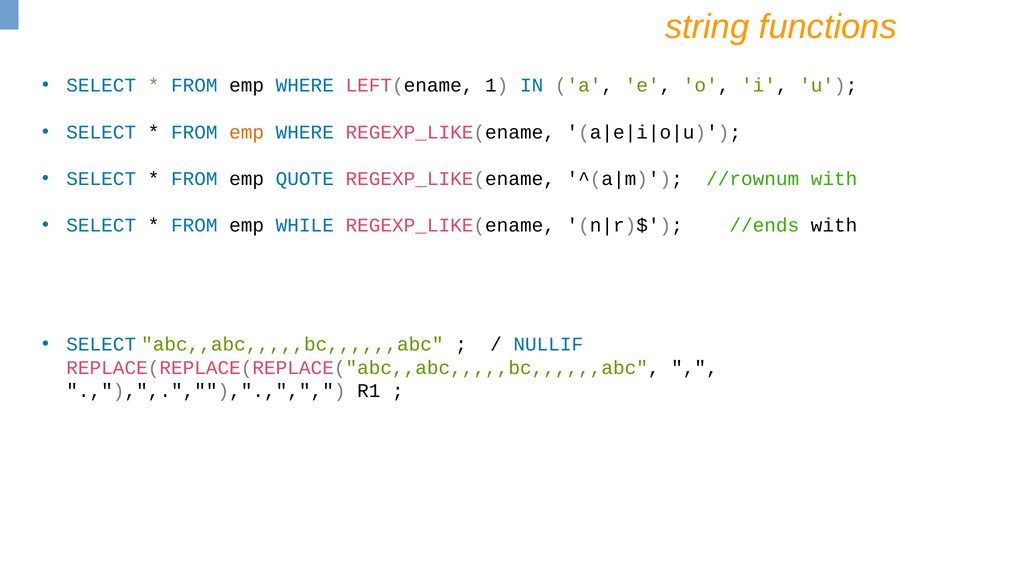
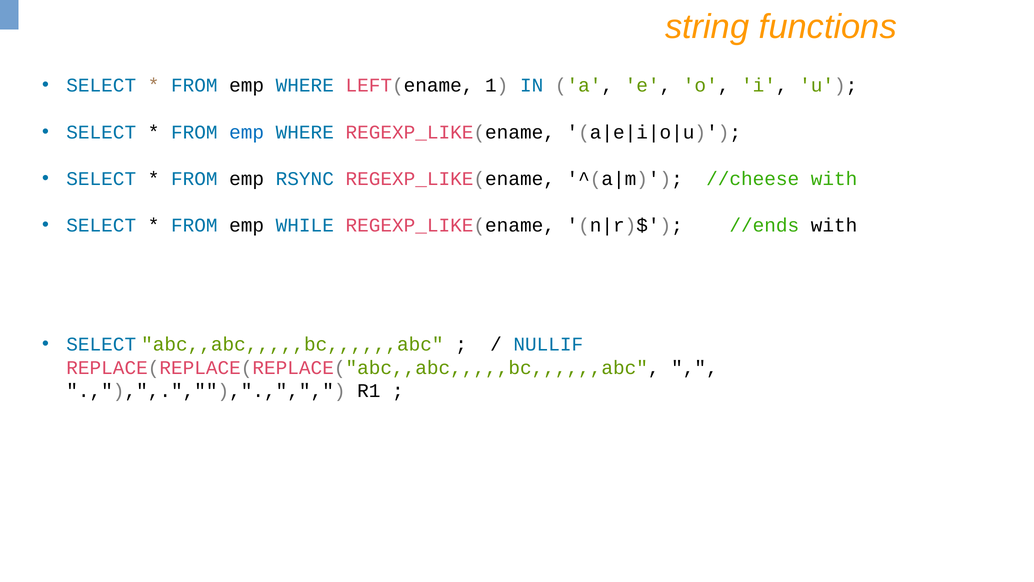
emp colour: orange -> blue (247, 132)
QUOTE: QUOTE -> RSYNC (305, 179)
//rownum: //rownum -> //cheese (753, 179)
